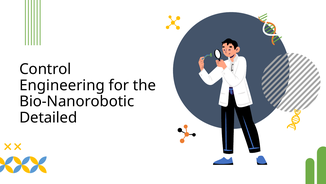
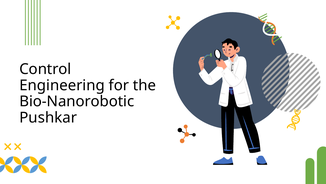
Detailed: Detailed -> Pushkar (48, 117)
